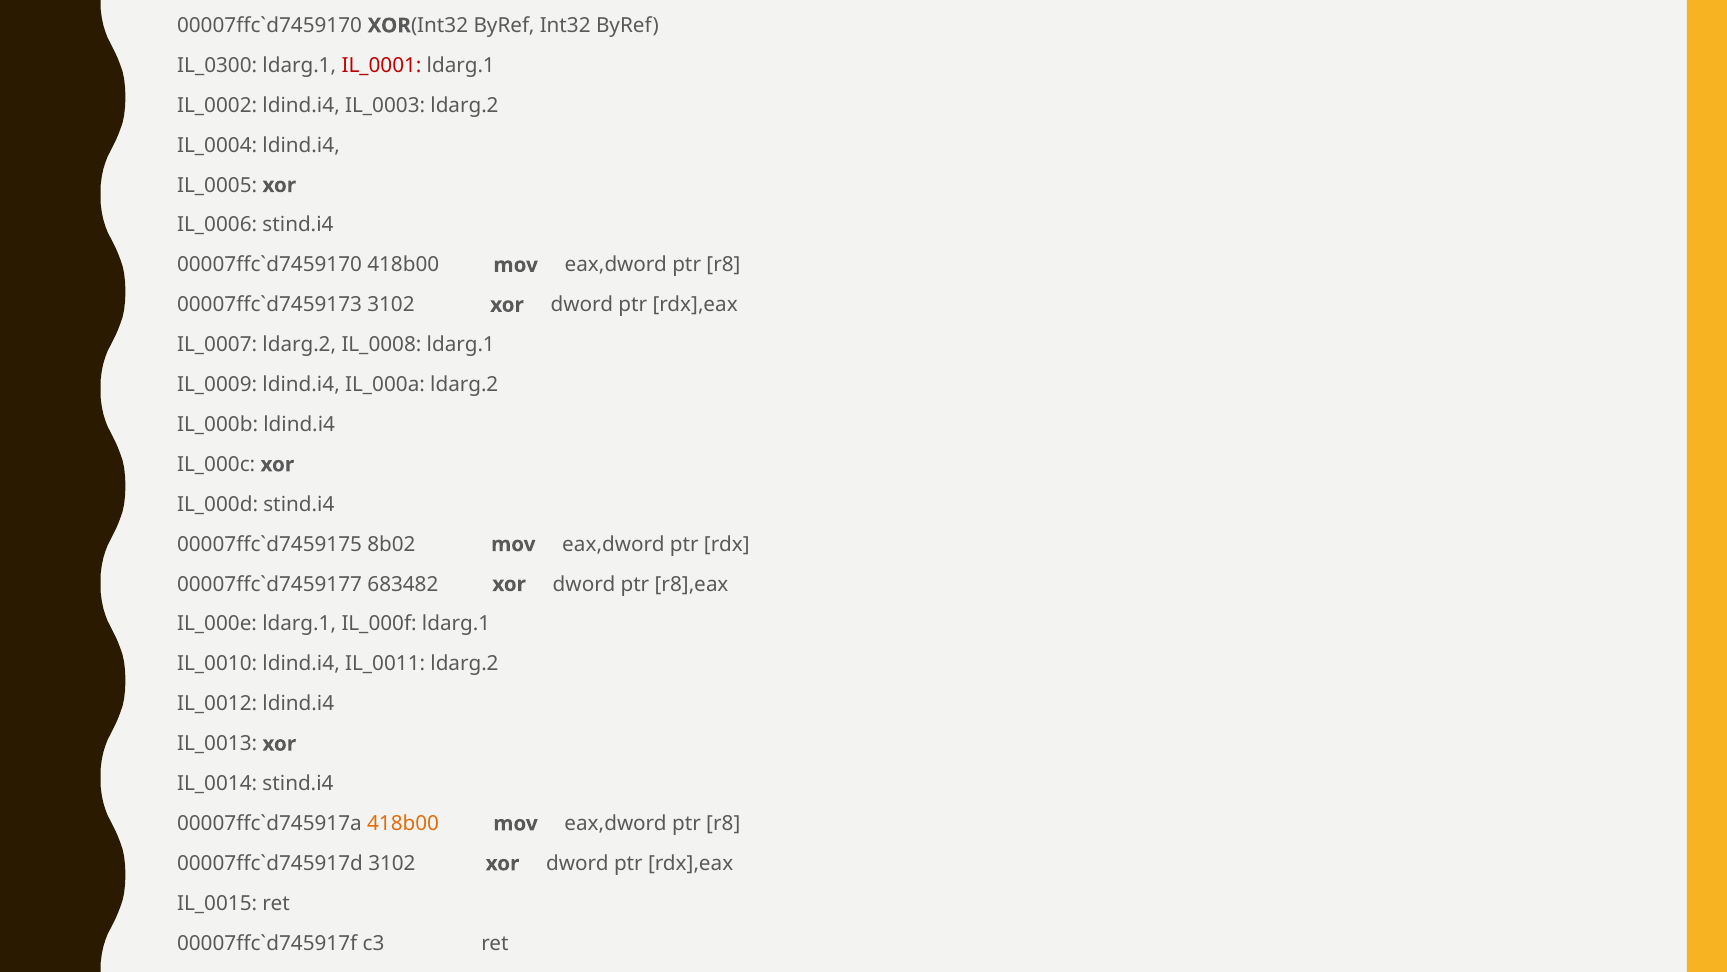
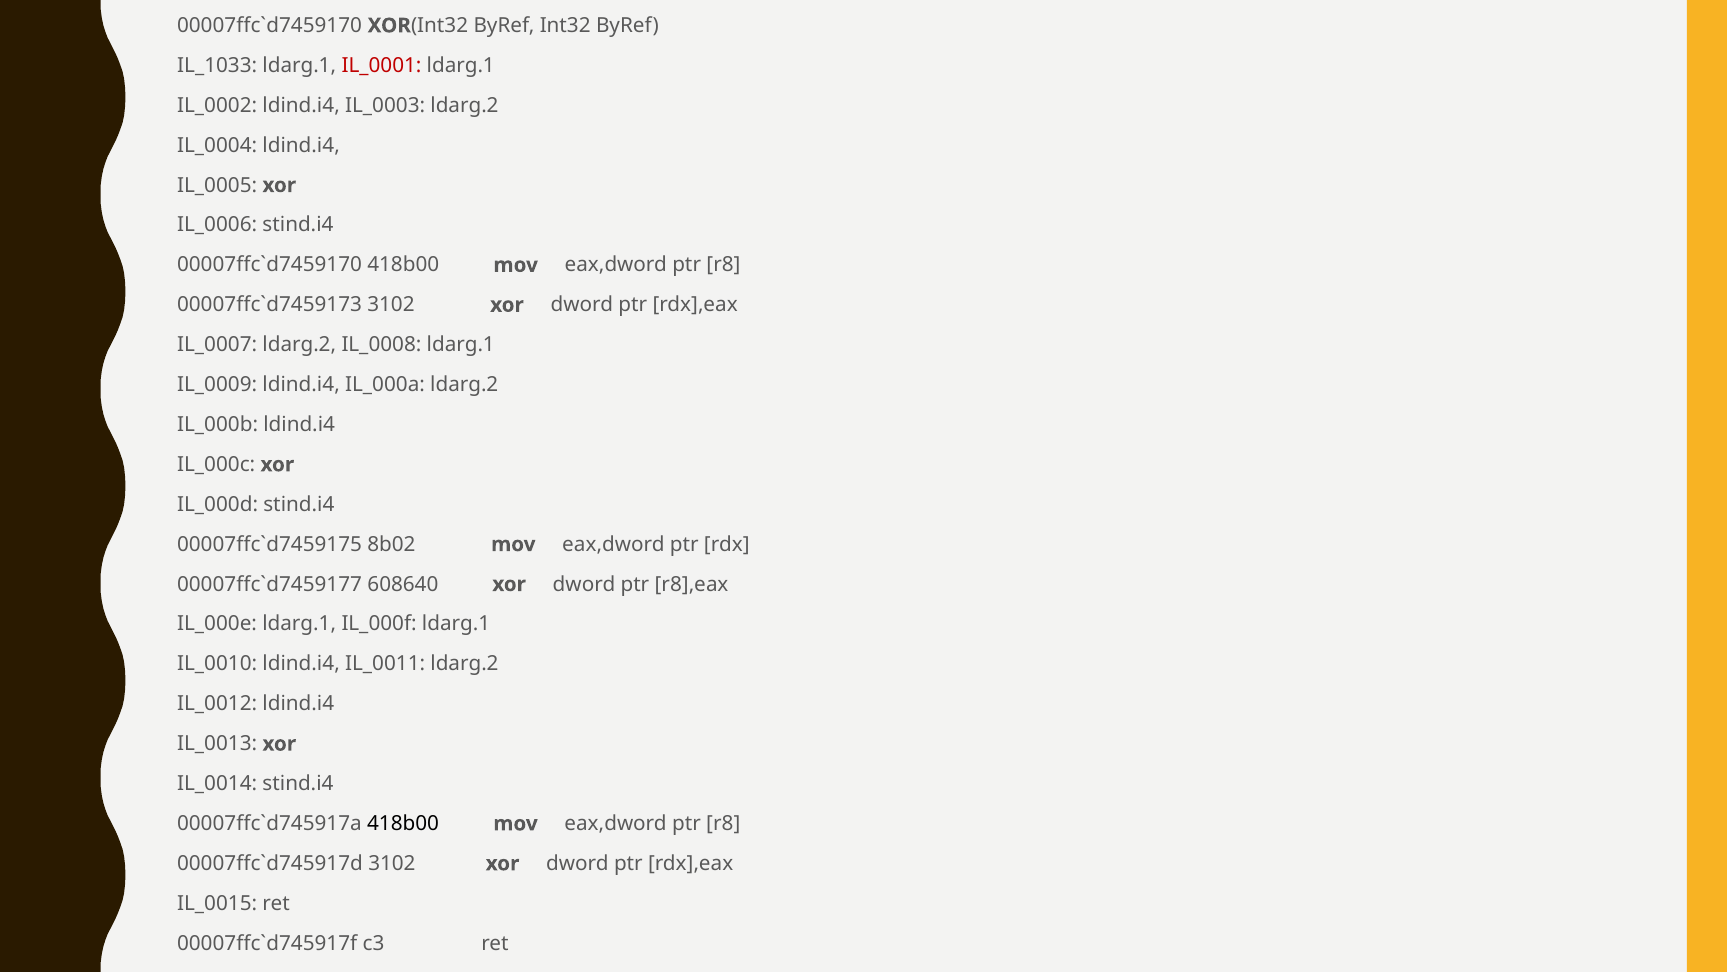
IL_0300: IL_0300 -> IL_1033 (217, 65)
683482: 683482 -> 608640 (403, 584)
418b00 colour: orange -> black (403, 823)
